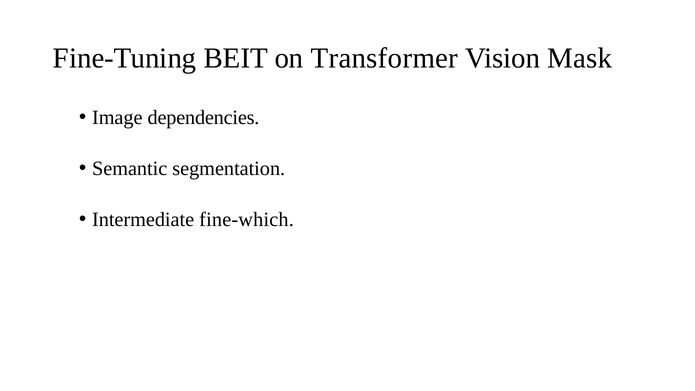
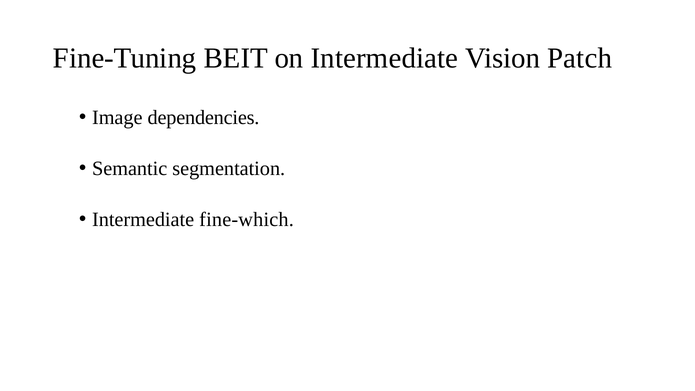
on Transformer: Transformer -> Intermediate (384, 58)
Mask: Mask -> Patch (580, 58)
